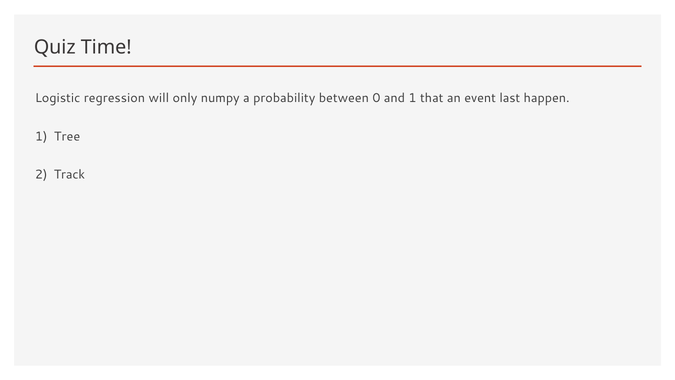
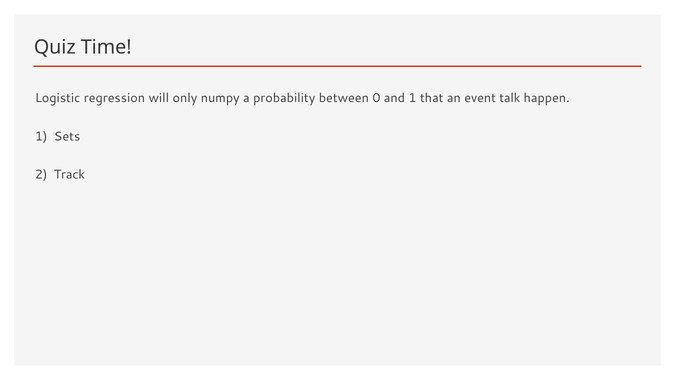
last: last -> talk (510, 98)
Tree: Tree -> Sets (67, 136)
